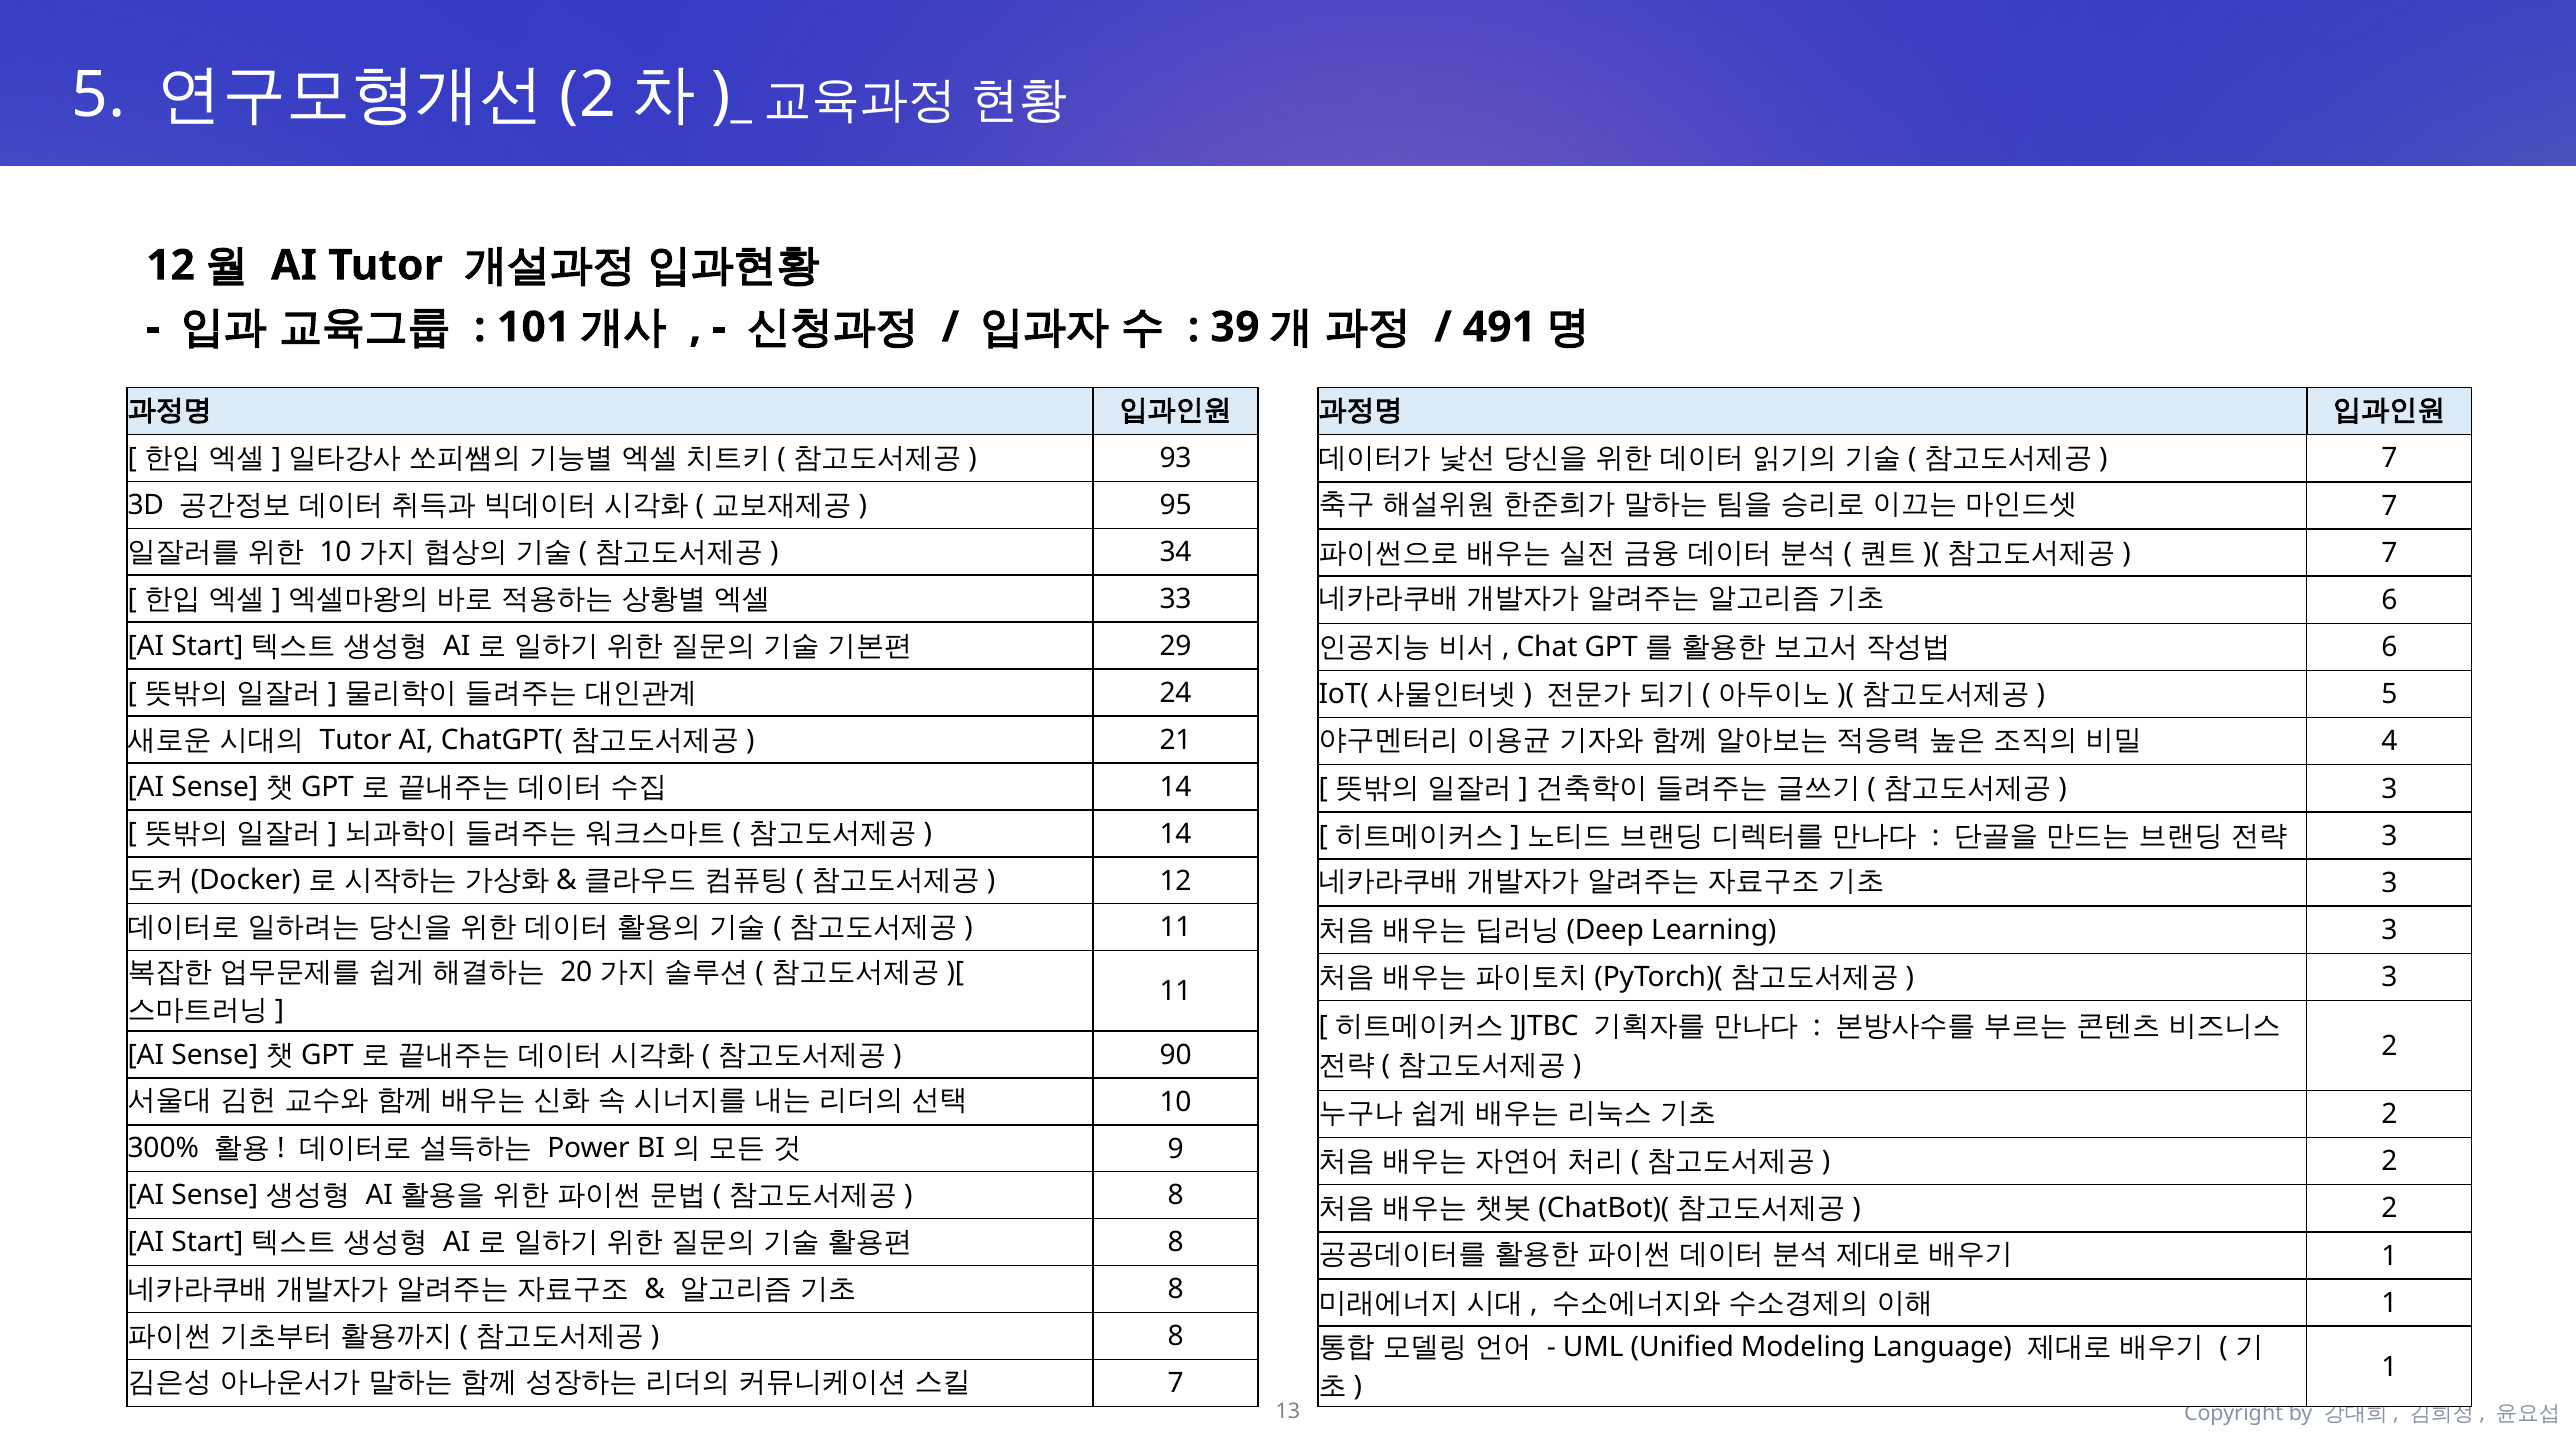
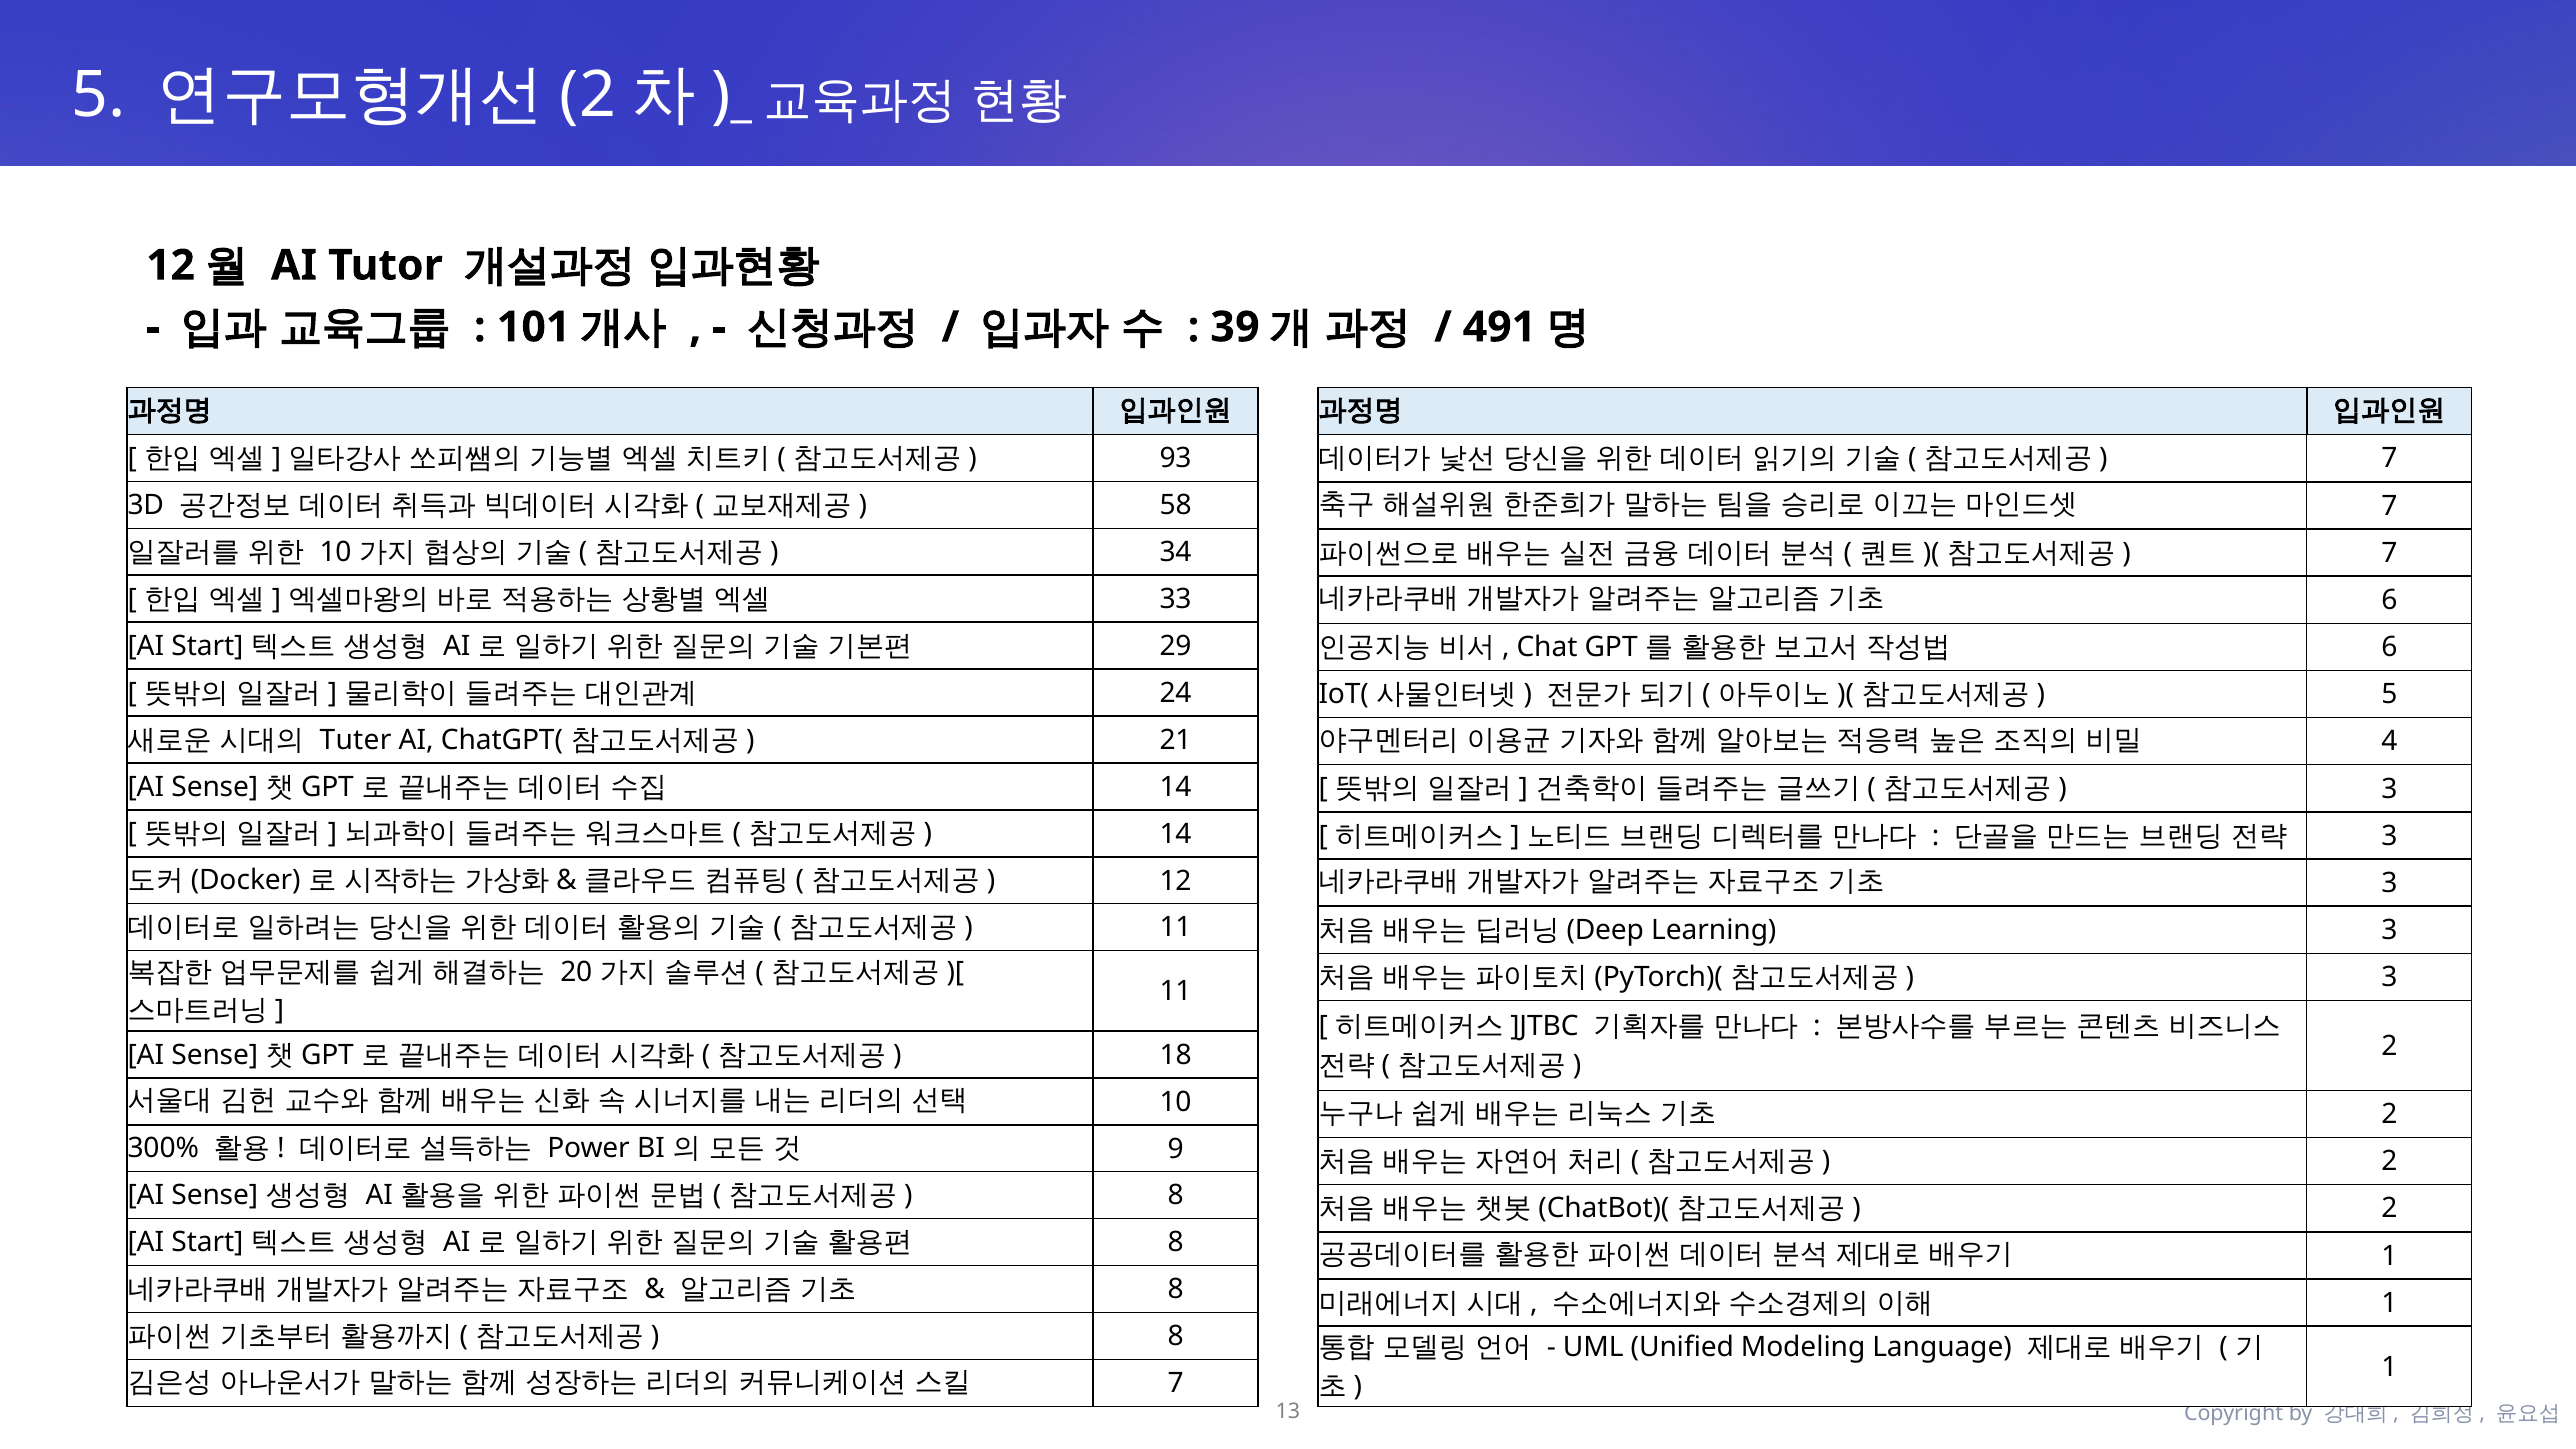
95: 95 -> 58 (1176, 505)
Tutor: Tutor -> Tuter (356, 740)
90: 90 -> 18 (1176, 1055)
